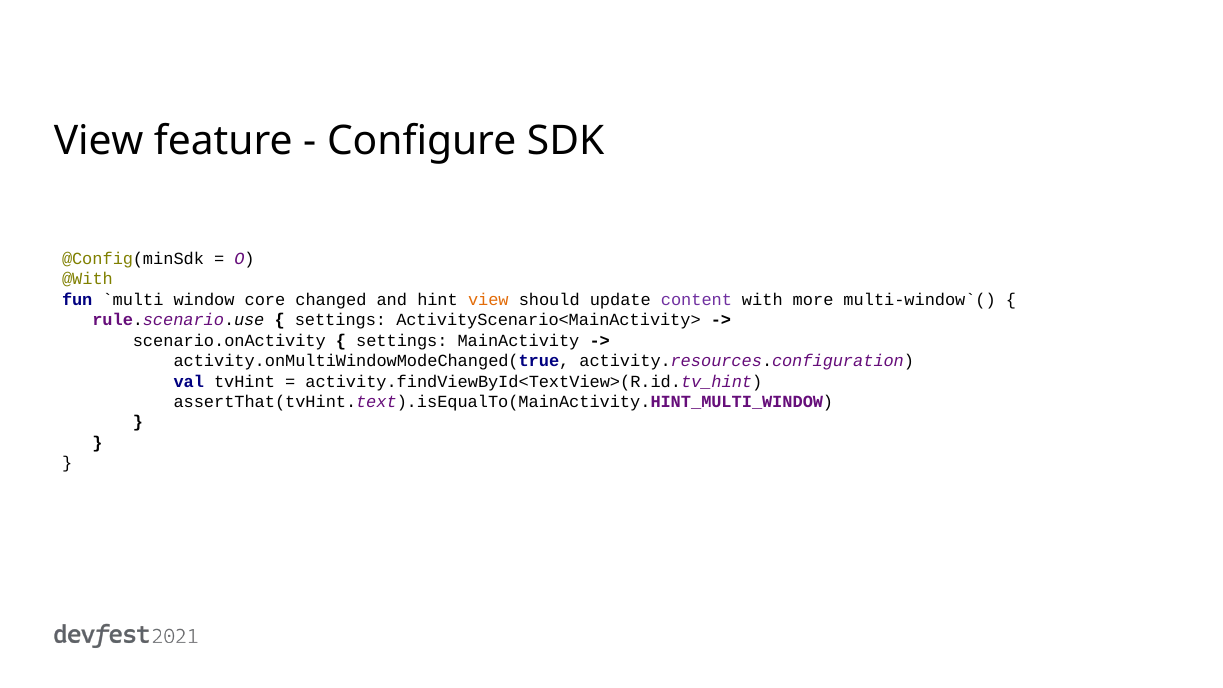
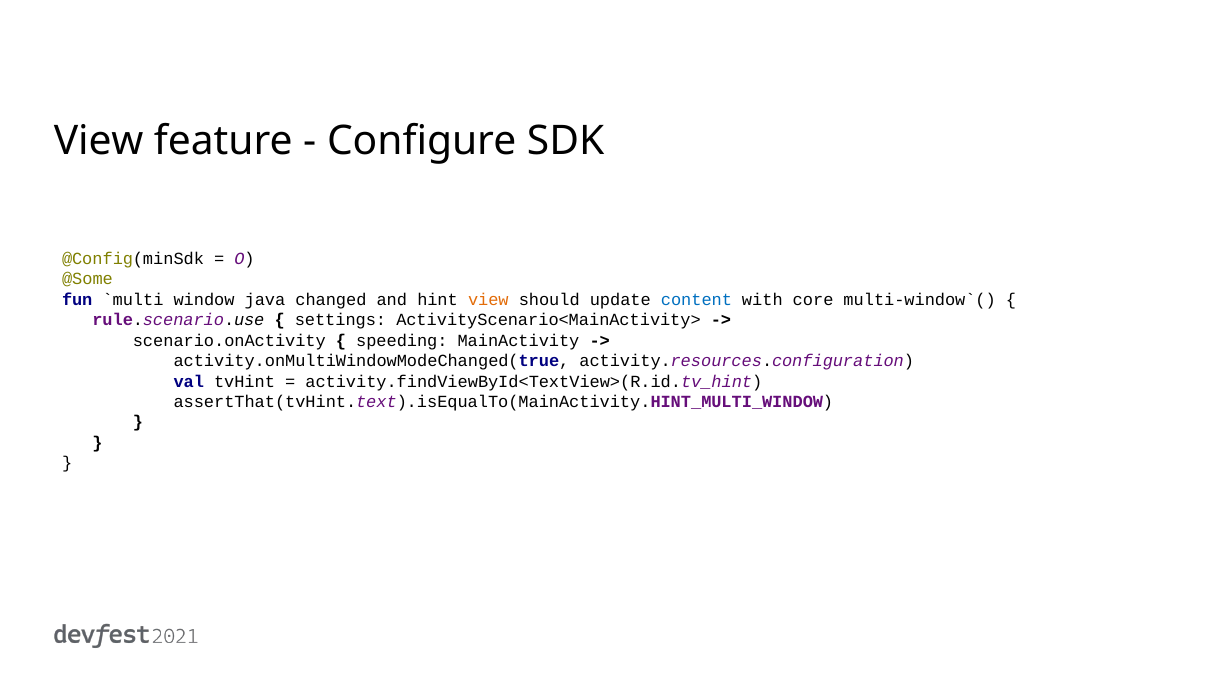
@With: @With -> @Some (87, 279)
core: core -> java (265, 300)
content colour: purple -> blue (696, 300)
more: more -> core (813, 300)
settings: settings -> speeding (402, 341)
